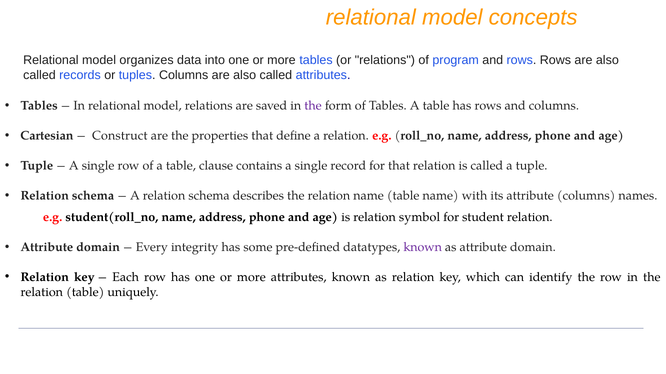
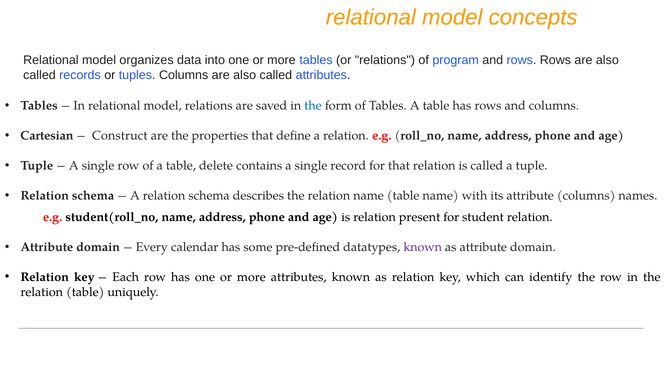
the colour: purple -> blue (313, 106)
clause: clause -> delete (216, 166)
symbol: symbol -> present (420, 217)
integrity: integrity -> calendar (195, 248)
